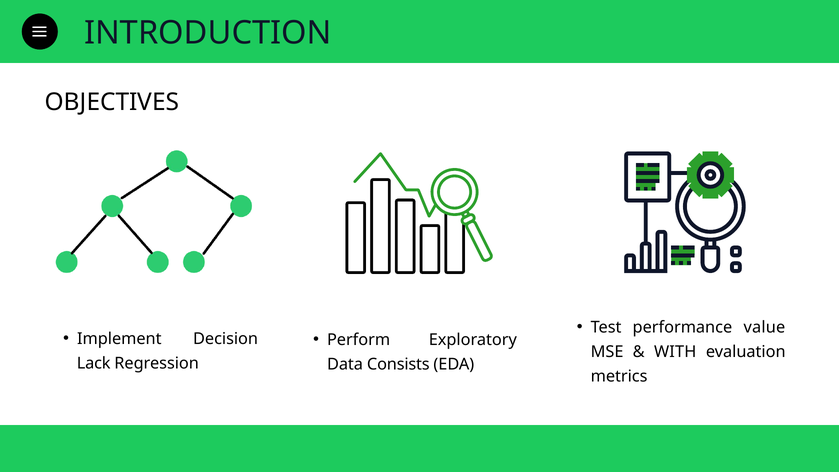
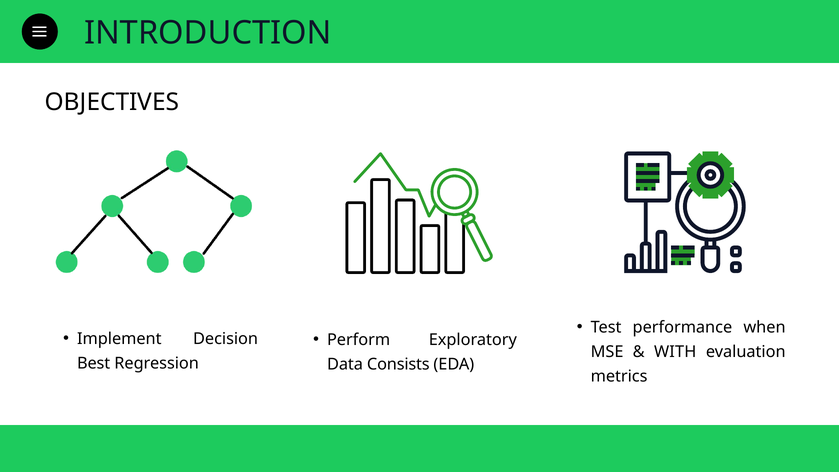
value: value -> when (764, 327)
Lack: Lack -> Best (94, 363)
